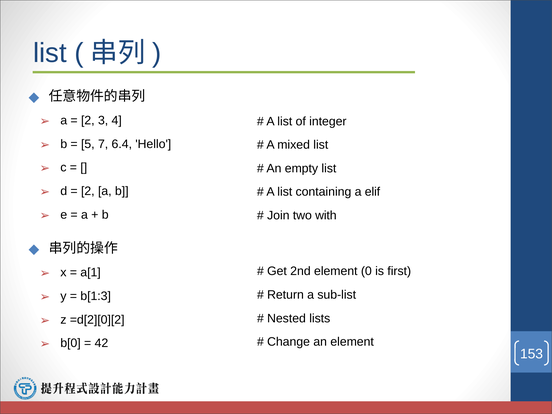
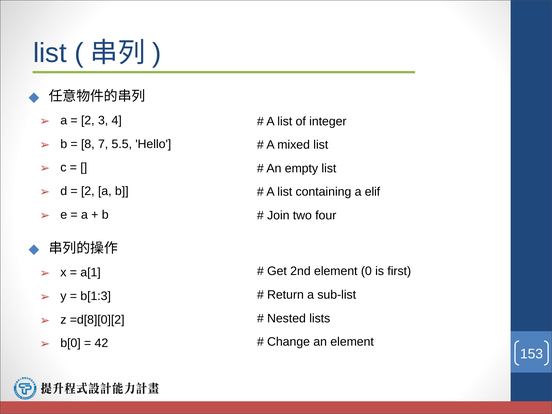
5: 5 -> 8 (88, 144)
6.4: 6.4 -> 5.5 (122, 144)
with: with -> four (326, 215)
=d[2][0][2: =d[2][0][2 -> =d[8][0][2 (97, 320)
